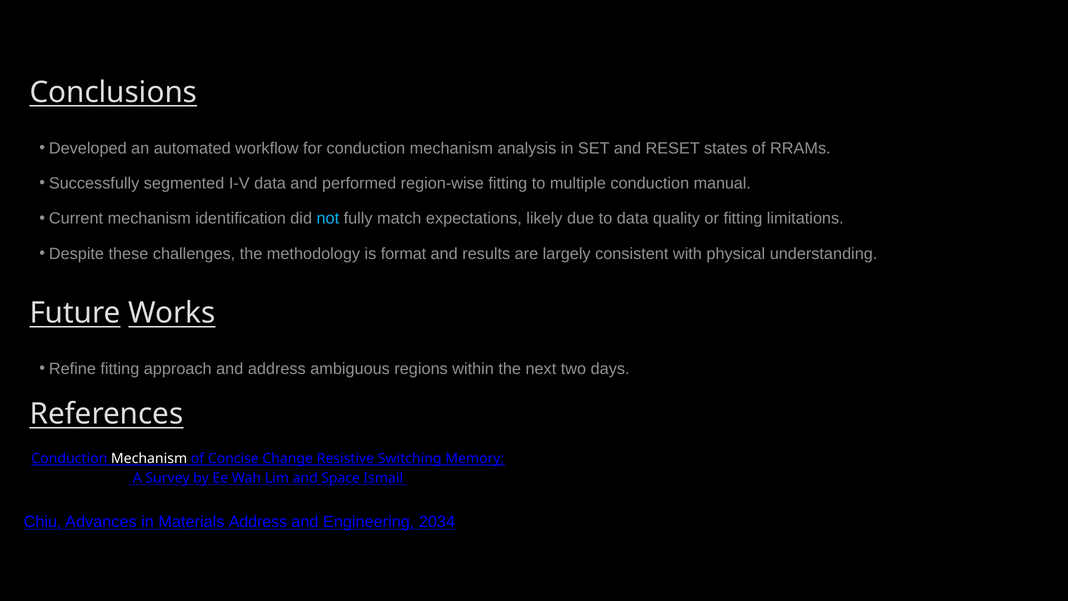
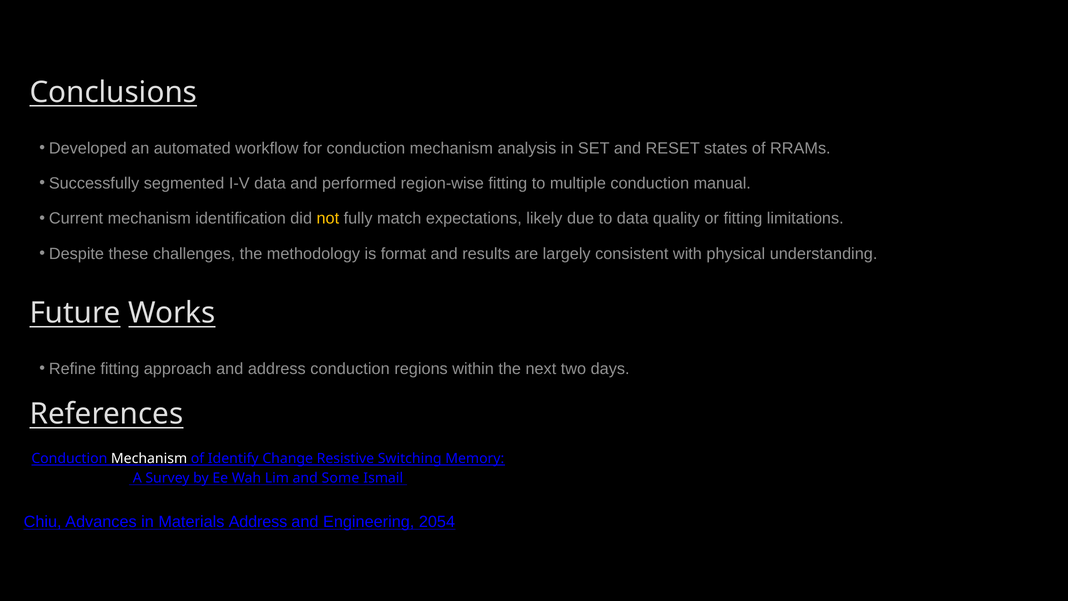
not colour: light blue -> yellow (328, 218)
address ambiguous: ambiguous -> conduction (350, 369)
Concise: Concise -> Identify (233, 458)
Space: Space -> Some (340, 478)
2034: 2034 -> 2054 (437, 522)
